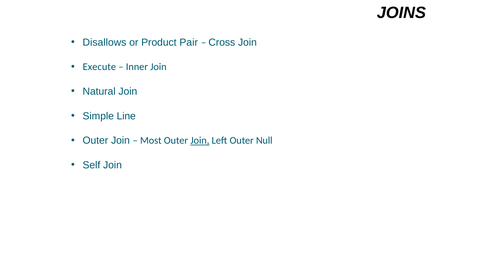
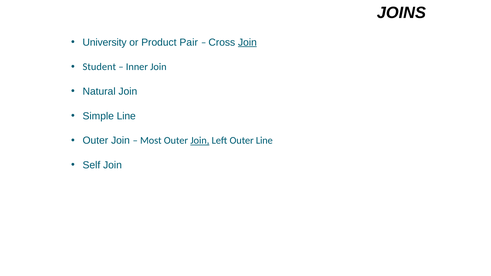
Disallows: Disallows -> University (105, 42)
Join underline: none -> present (247, 42)
Execute: Execute -> Student (99, 67)
Outer Null: Null -> Line (264, 141)
